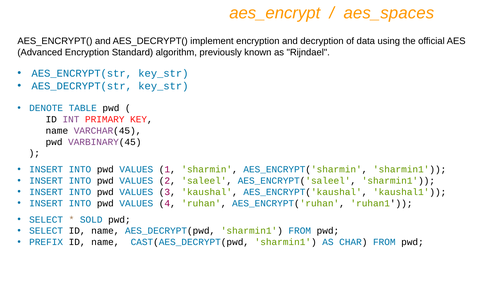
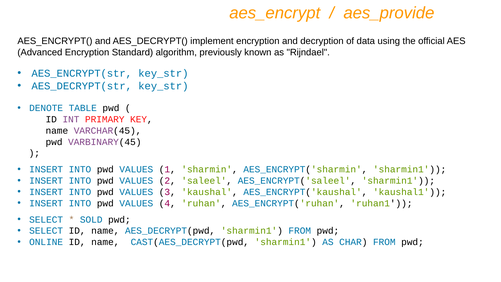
aes_spaces: aes_spaces -> aes_provide (389, 13)
PREFIX: PREFIX -> ONLINE (46, 242)
